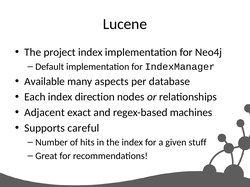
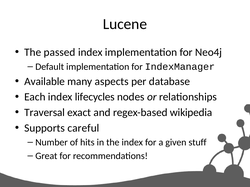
project: project -> passed (60, 52)
direction: direction -> lifecycles (95, 97)
Adjacent: Adjacent -> Traversal (45, 113)
machines: machines -> wikipedia (191, 113)
